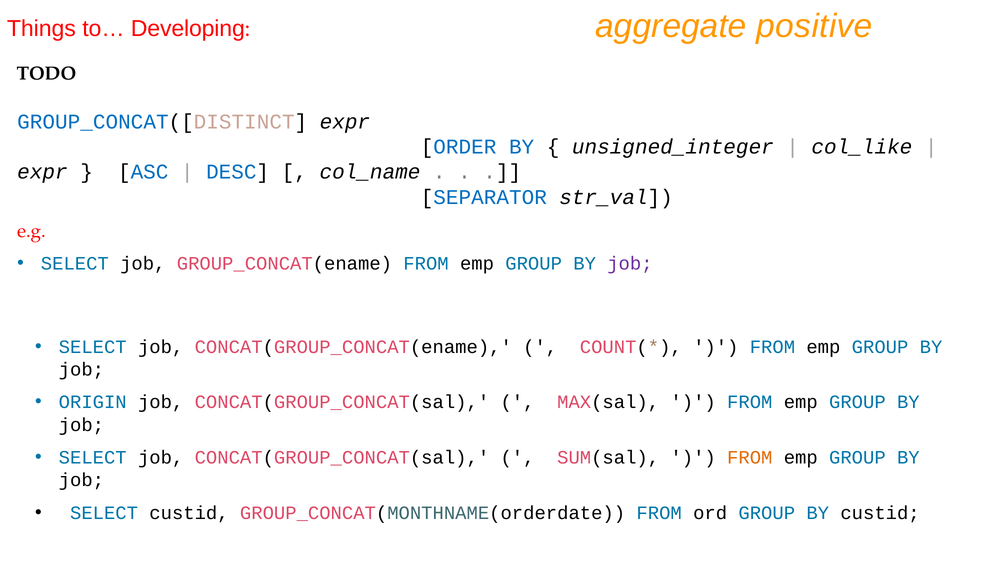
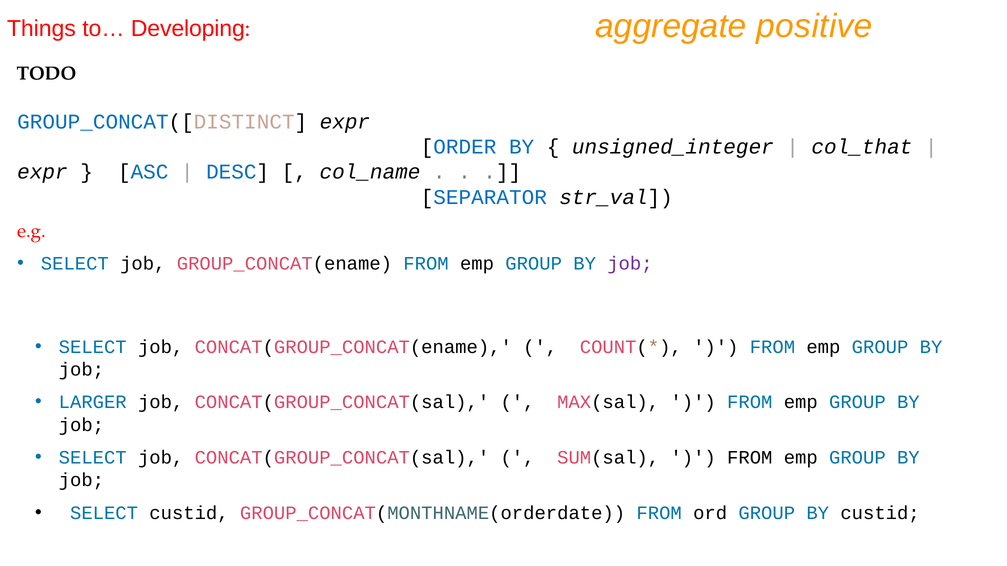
col_like: col_like -> col_that (862, 147)
ORIGIN: ORIGIN -> LARGER (93, 402)
FROM colour: orange -> black (750, 458)
